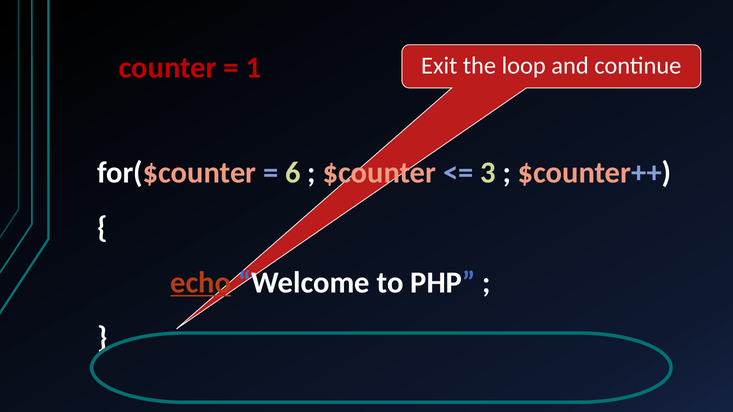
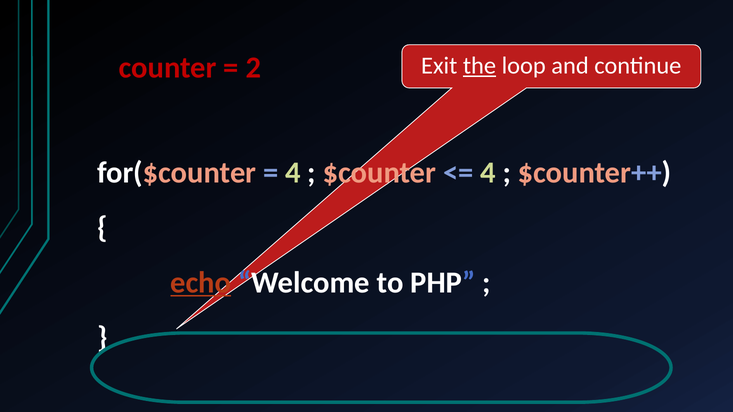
1: 1 -> 2 (253, 68)
the underline: none -> present (479, 66)
6: 6 -> 4 (293, 173)
3: 3 -> 4 (488, 173)
